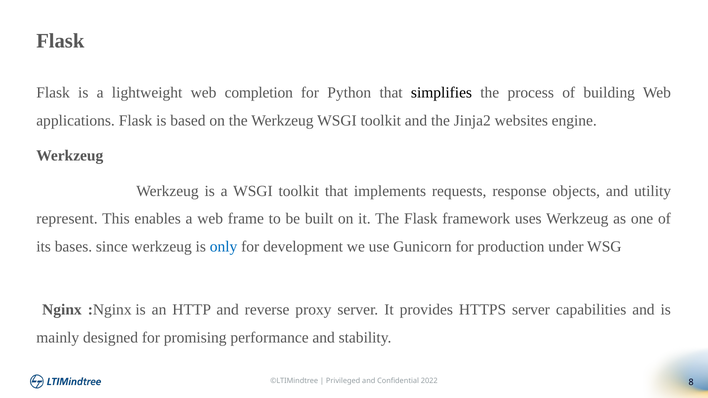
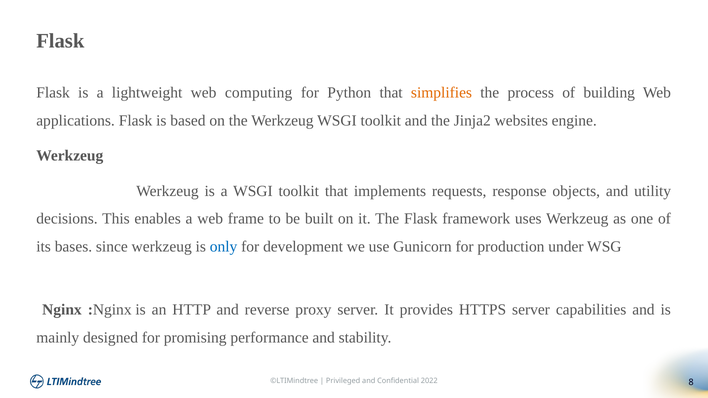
completion: completion -> computing (259, 93)
simplifies colour: black -> orange (442, 93)
represent: represent -> decisions (67, 219)
